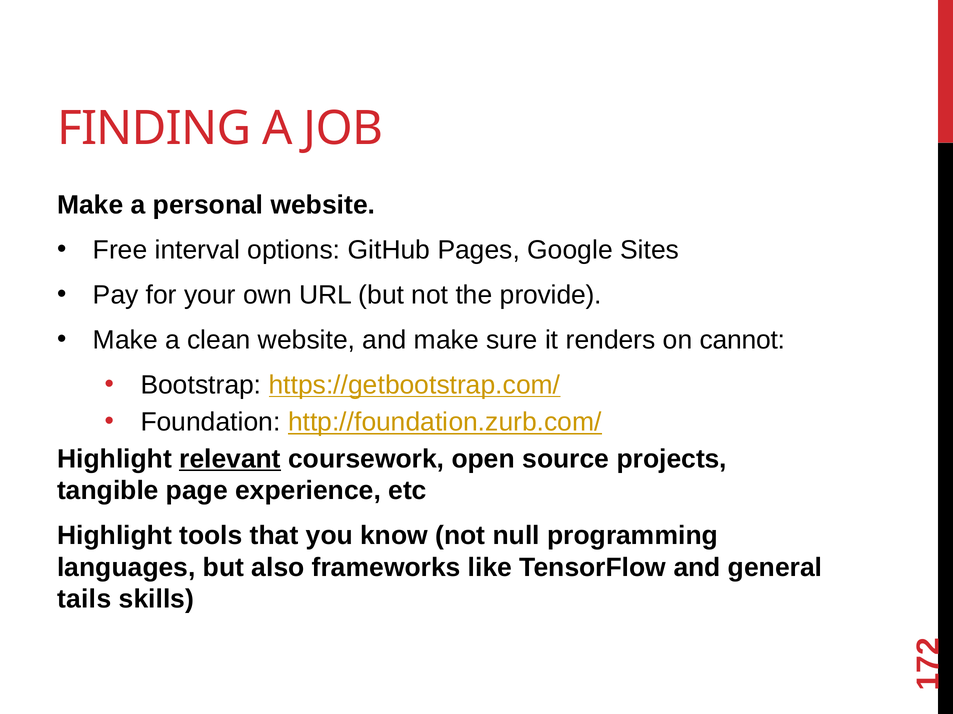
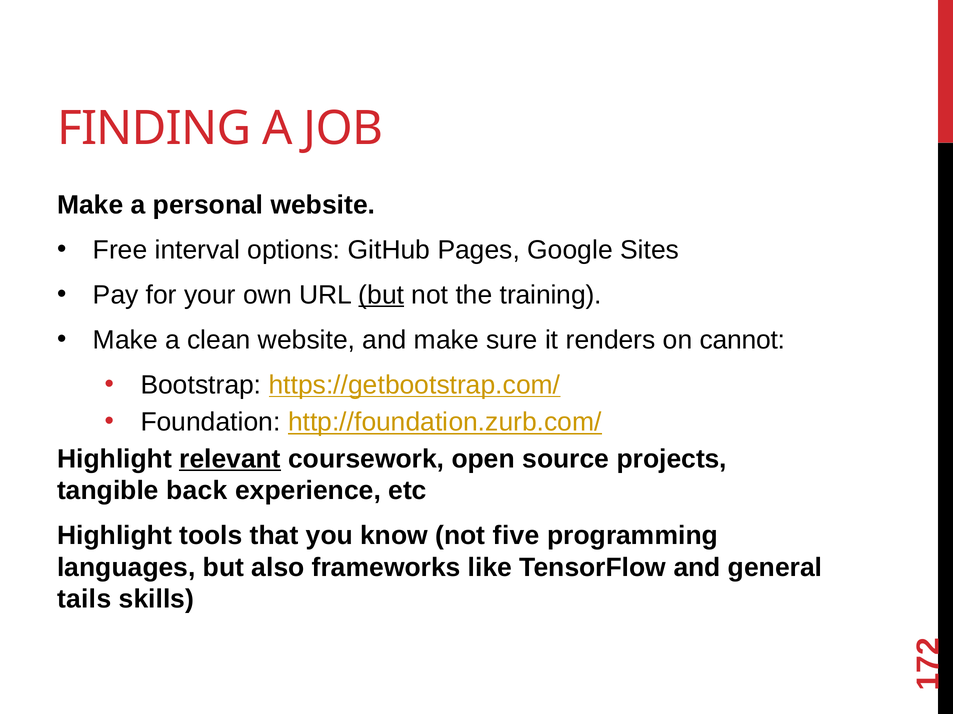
but underline: none -> present (381, 295)
provide: provide -> training (551, 295)
page: page -> back (197, 491)
null: null -> five (516, 536)
